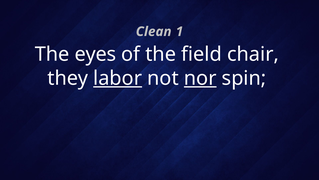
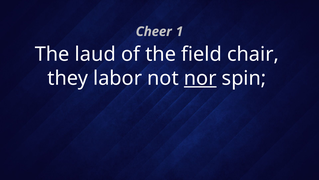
Clean: Clean -> Cheer (154, 31)
eyes: eyes -> laud (95, 54)
labor underline: present -> none (118, 78)
